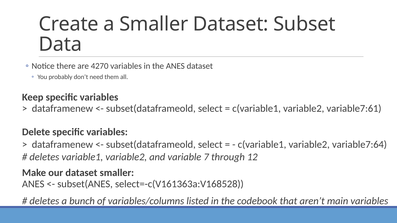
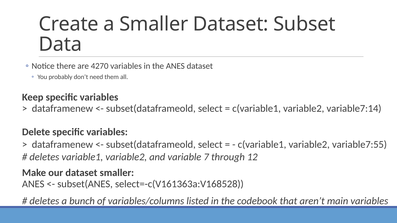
variable7:61: variable7:61 -> variable7:14 (354, 109)
variable7:64: variable7:64 -> variable7:55 (359, 145)
